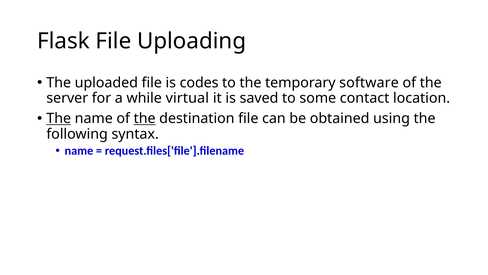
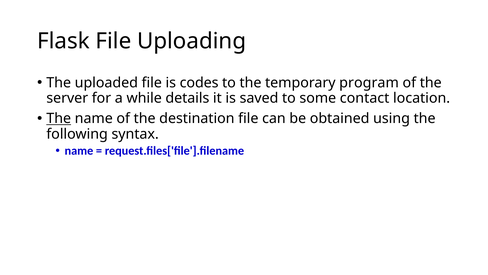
software: software -> program (369, 83)
virtual: virtual -> details (187, 98)
the underline: present -> none (145, 118)
